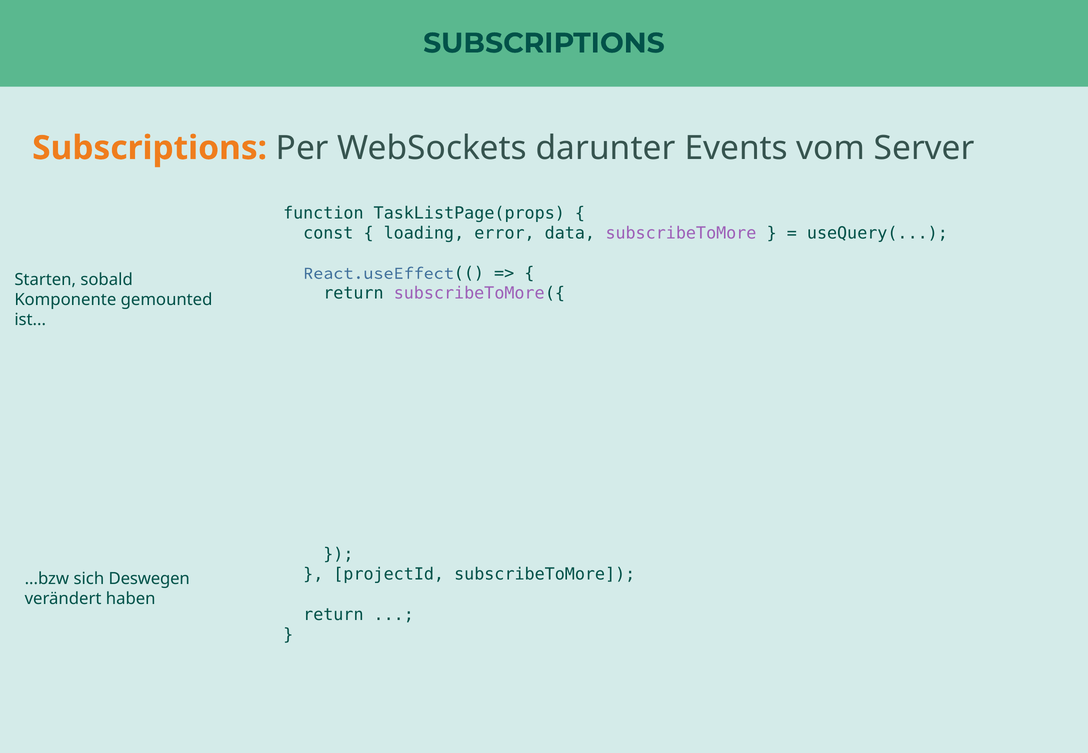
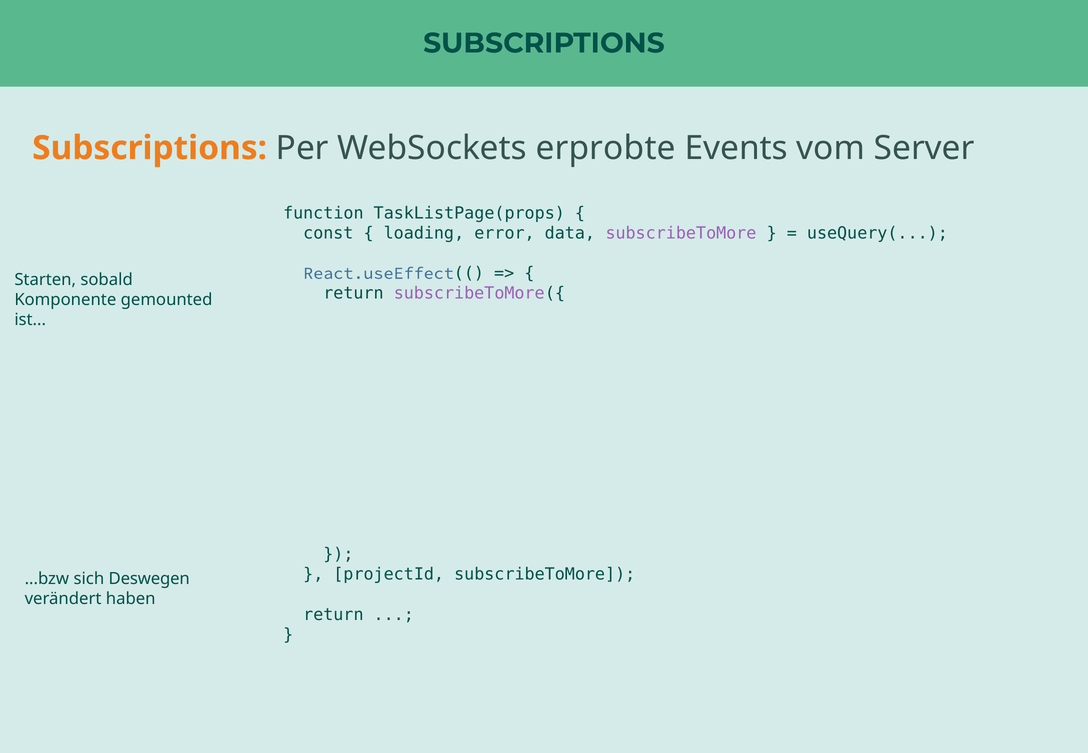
darunter: darunter -> erprobte (606, 148)
